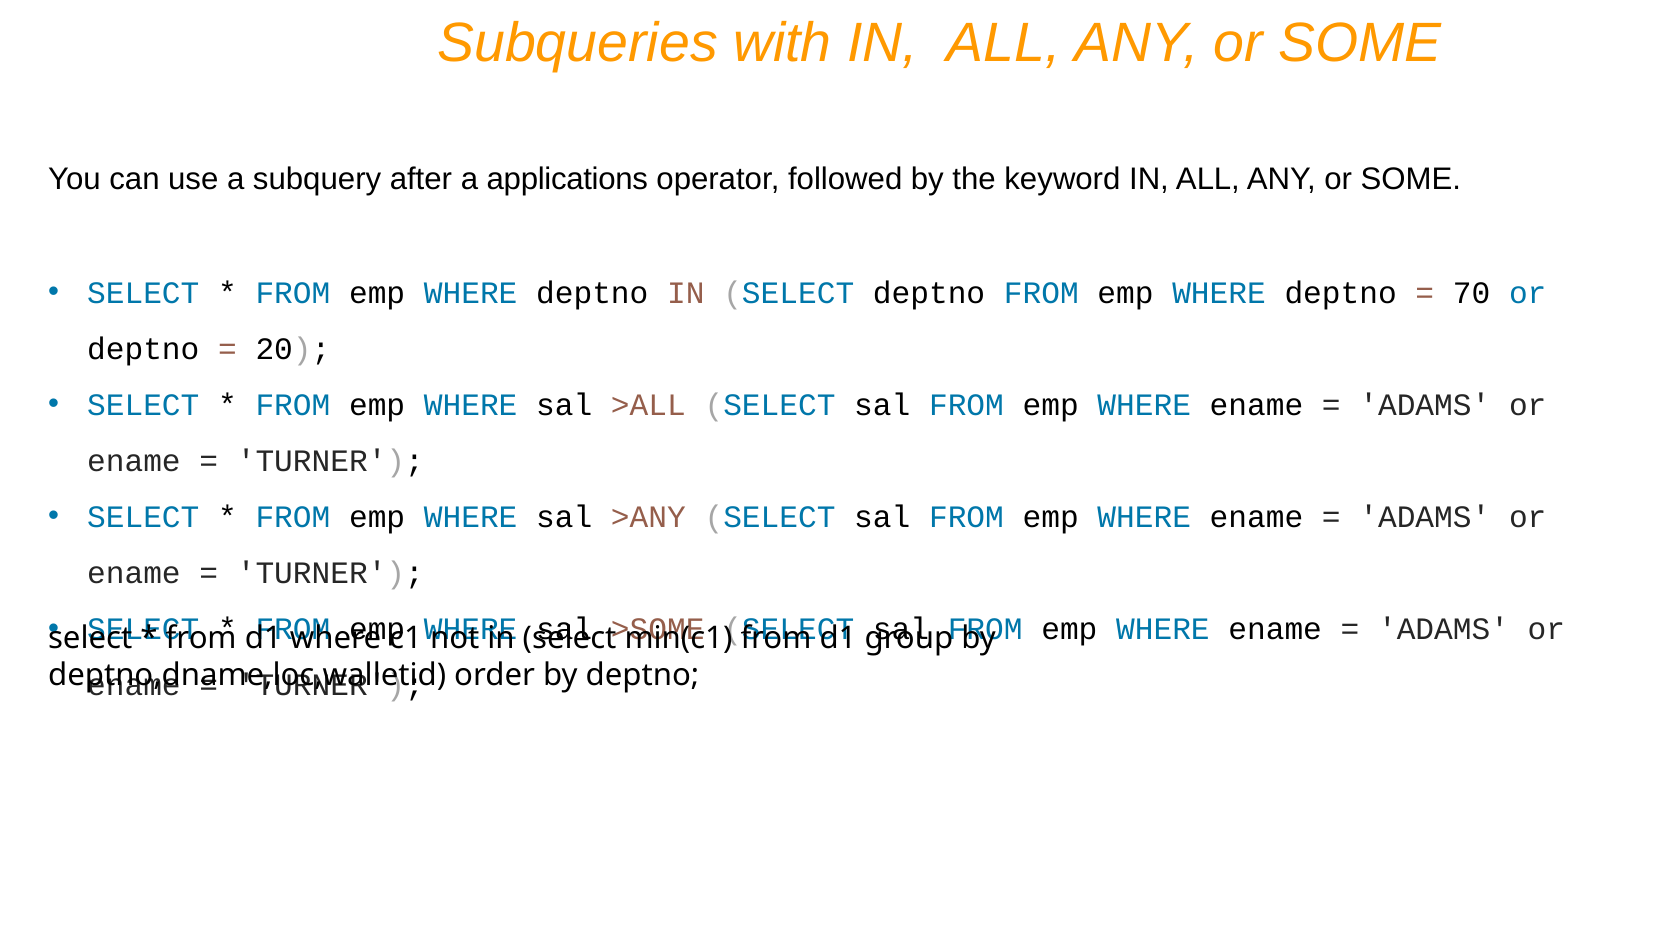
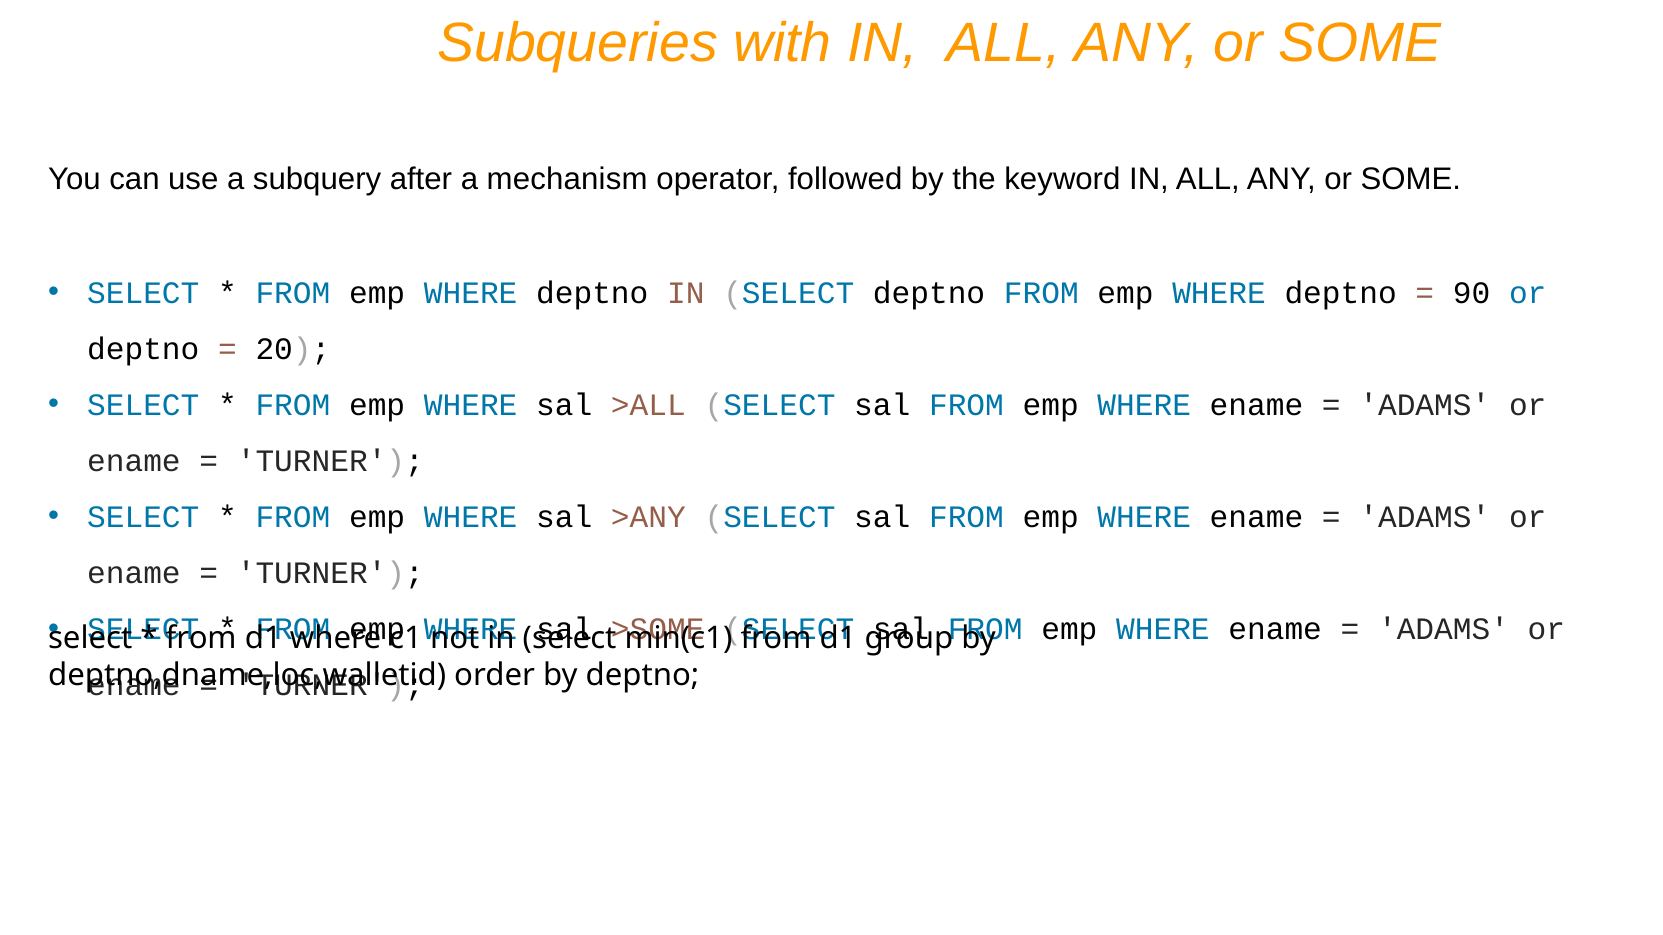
applications: applications -> mechanism (567, 179)
70: 70 -> 90 (1472, 293)
